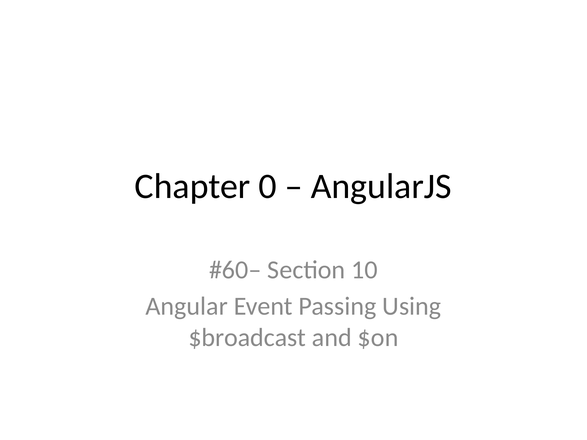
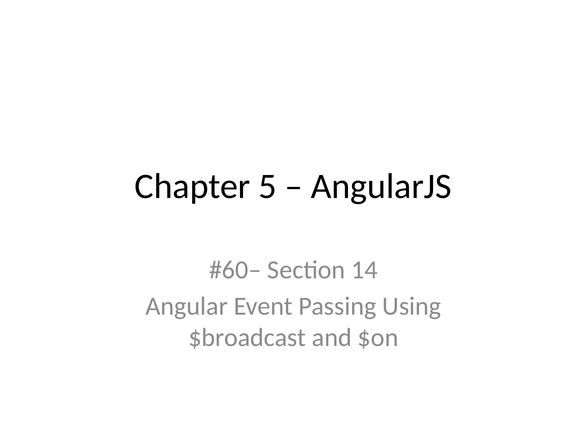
0: 0 -> 5 (268, 186)
10: 10 -> 14 (364, 270)
